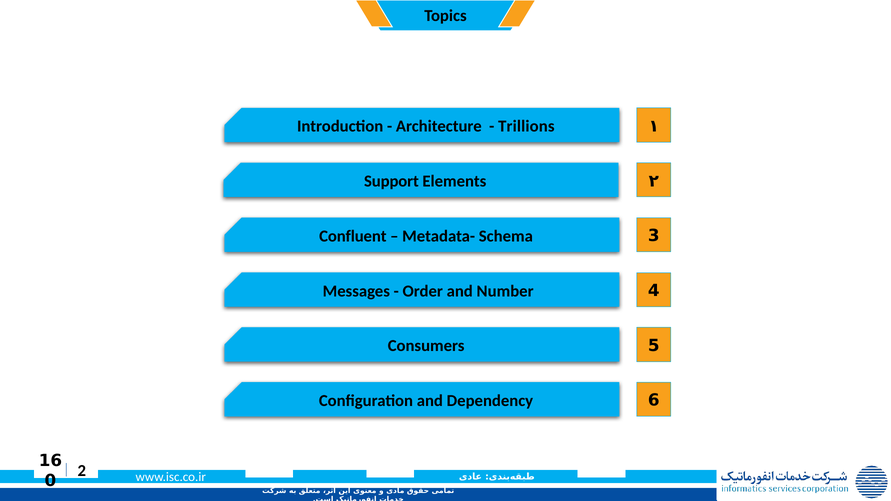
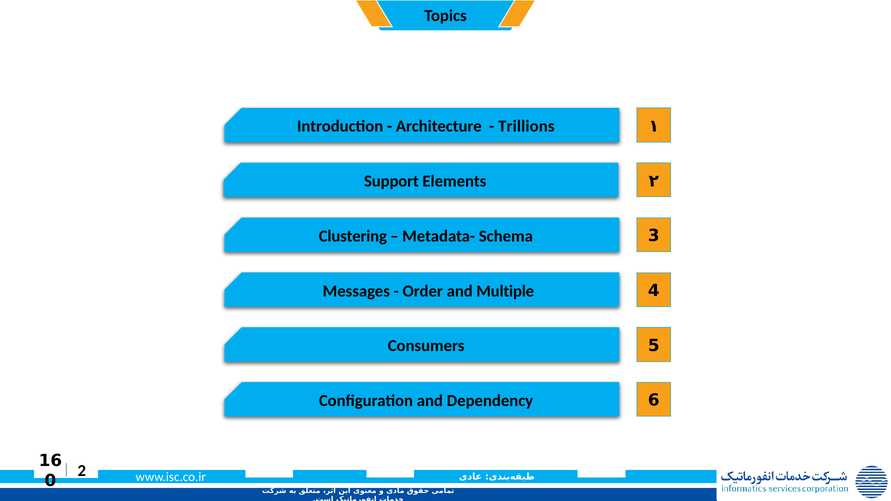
Confluent: Confluent -> Clustering (353, 236)
Number: Number -> Multiple (505, 291)
